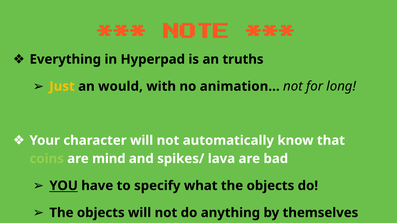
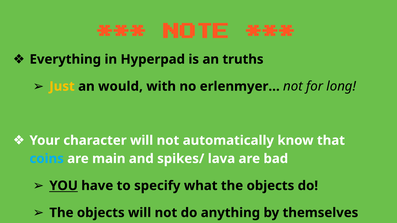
animation…: animation… -> erlenmyer… (240, 86)
coins colour: light green -> light blue (47, 159)
mind: mind -> main (109, 159)
